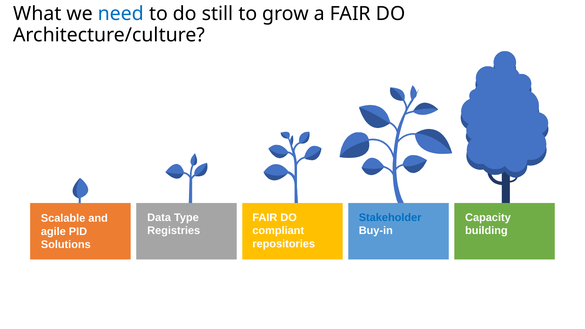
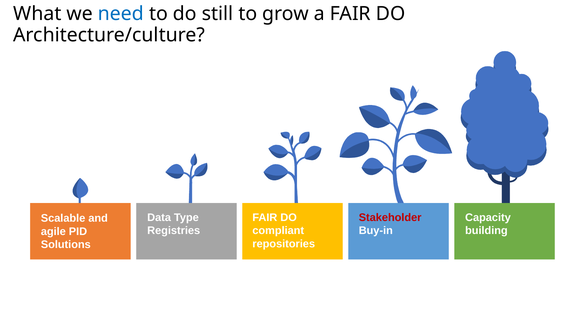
Stakeholder colour: blue -> red (390, 217)
